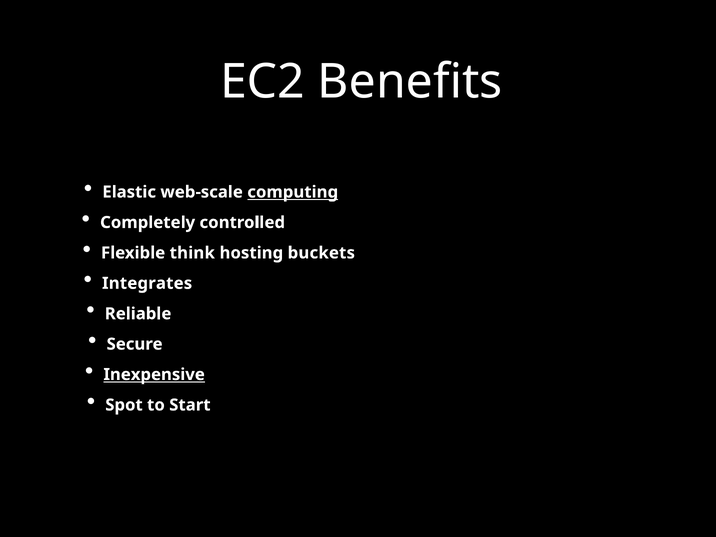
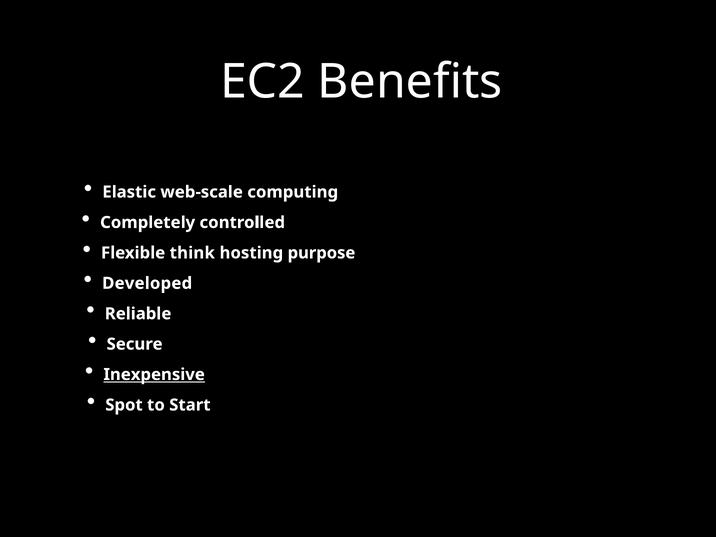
computing underline: present -> none (293, 192)
buckets: buckets -> purpose (321, 253)
Integrates: Integrates -> Developed (147, 283)
